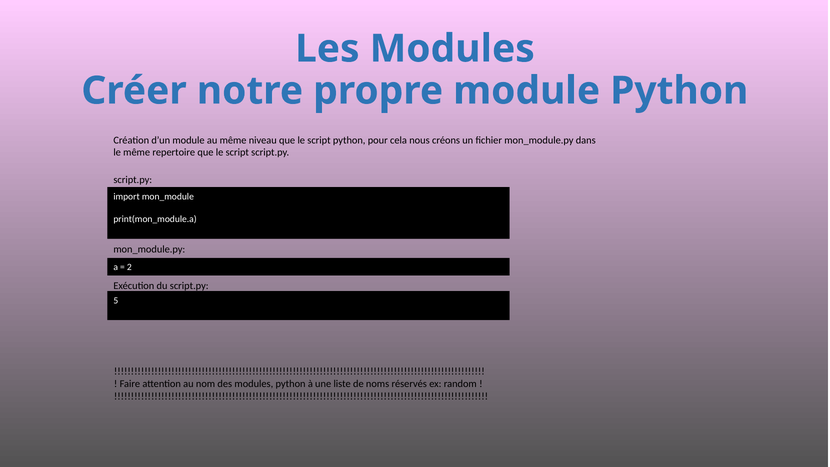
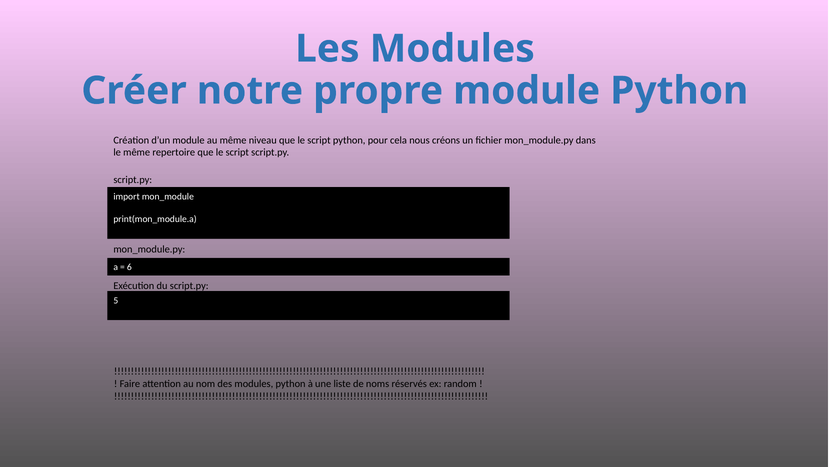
2: 2 -> 6 (129, 267)
